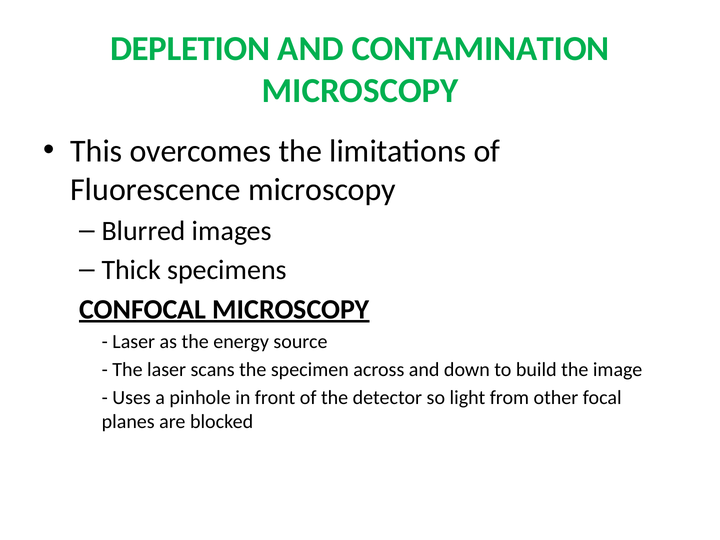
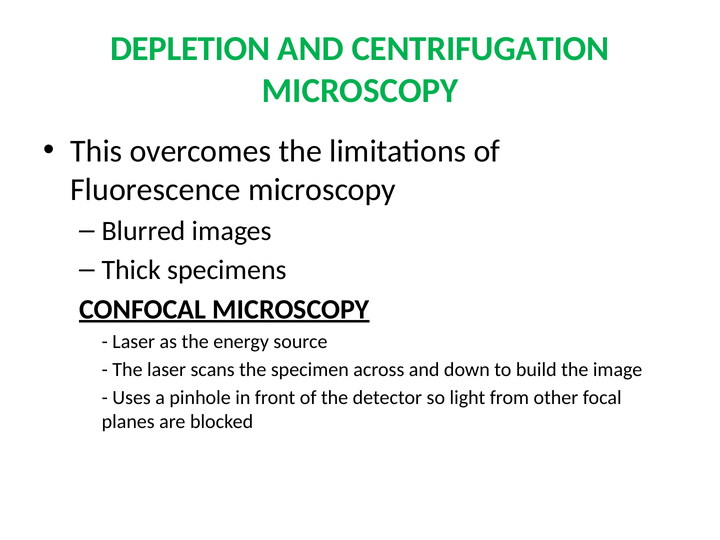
CONTAMINATION: CONTAMINATION -> CENTRIFUGATION (480, 49)
